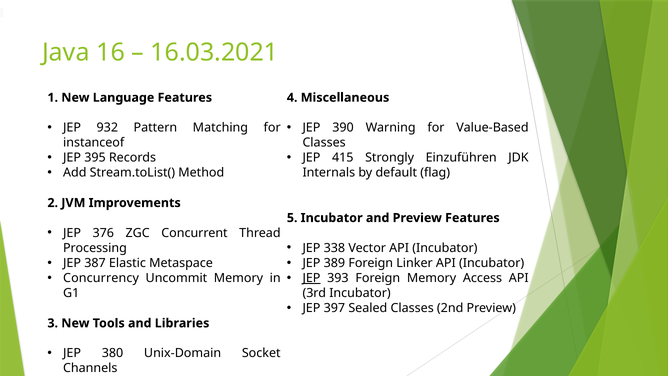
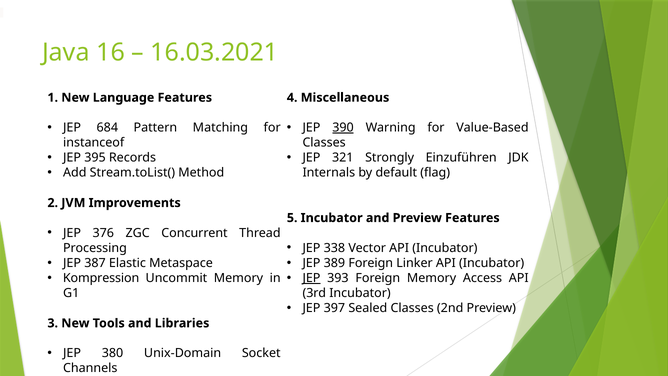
932: 932 -> 684 (107, 128)
390 underline: none -> present (343, 128)
415: 415 -> 321 (343, 158)
Concurrency: Concurrency -> Kompression (101, 278)
